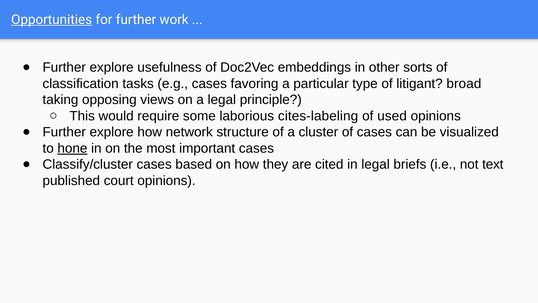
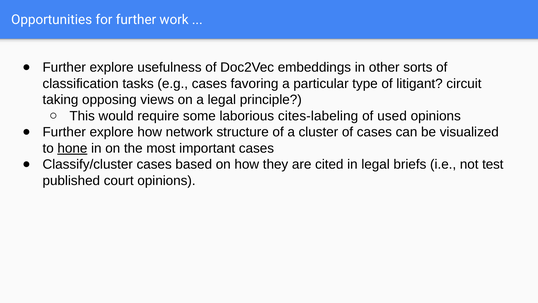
Opportunities underline: present -> none (52, 20)
broad: broad -> circuit (464, 84)
text: text -> test (493, 164)
